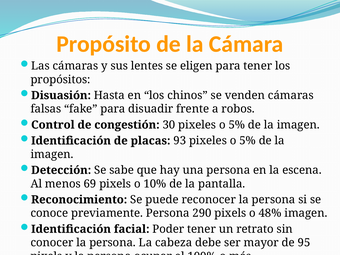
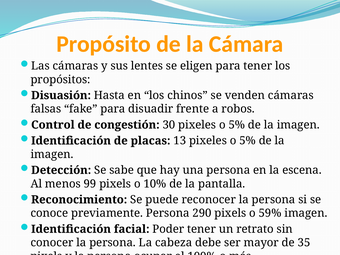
93: 93 -> 13 (180, 141)
69: 69 -> 99 (90, 184)
48%: 48% -> 59% (270, 213)
95: 95 -> 35 (304, 243)
